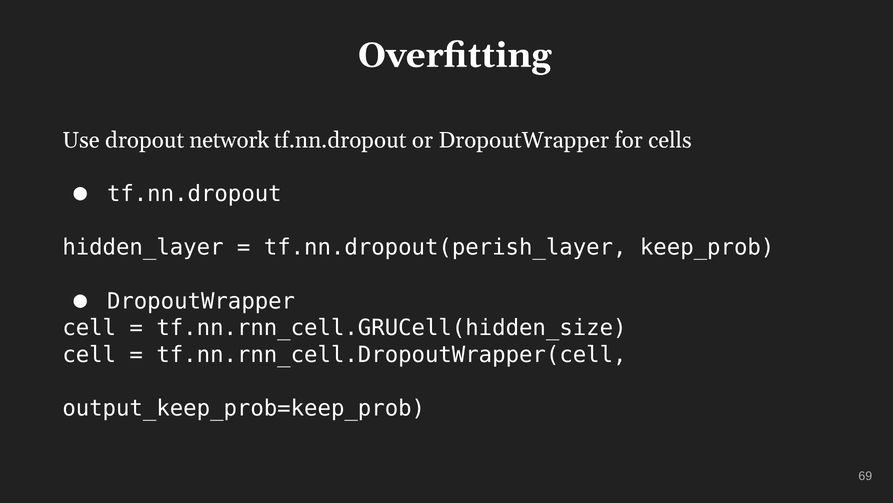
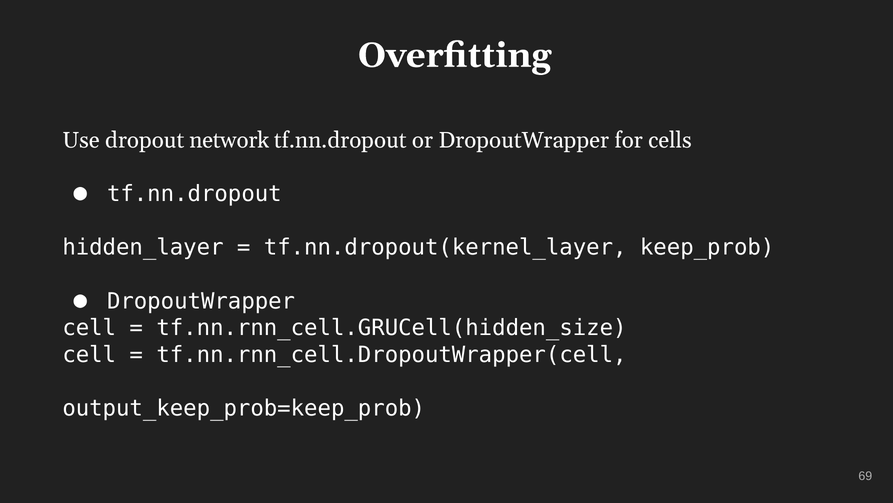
tf.nn.dropout(perish_layer: tf.nn.dropout(perish_layer -> tf.nn.dropout(kernel_layer (445, 247)
